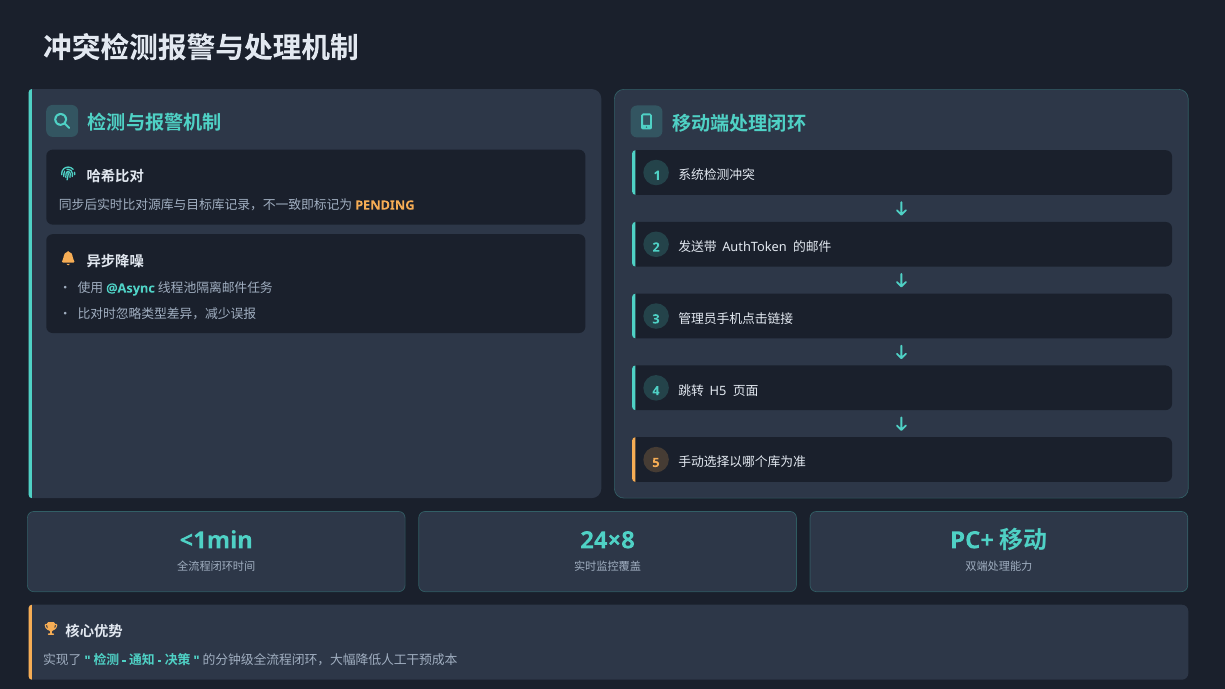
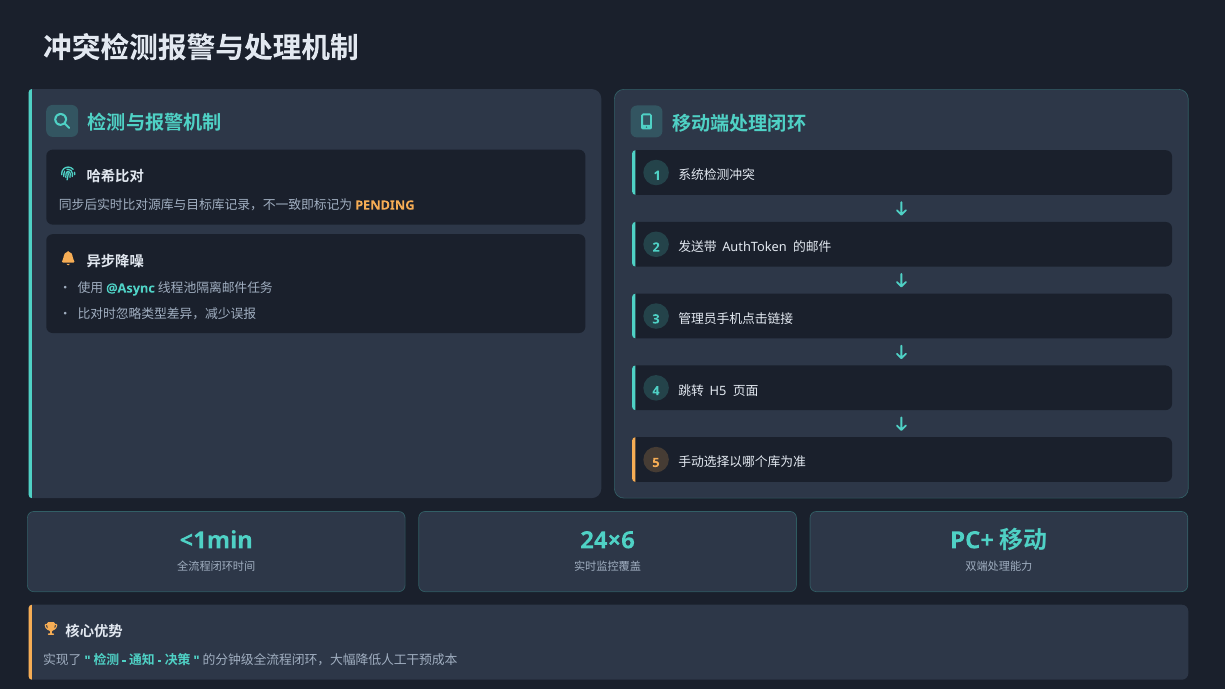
24×8: 24×8 -> 24×6 (608, 541)
